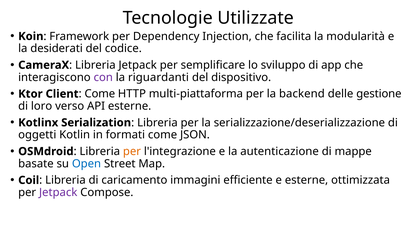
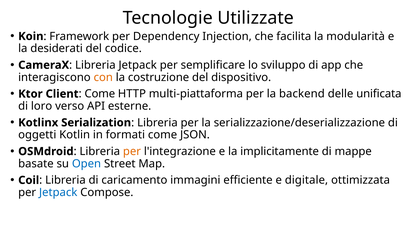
con colour: purple -> orange (103, 77)
riguardanti: riguardanti -> costruzione (159, 77)
gestione: gestione -> unificata (379, 94)
autenticazione: autenticazione -> implicitamente (280, 151)
e esterne: esterne -> digitale (306, 180)
Jetpack colour: purple -> blue (58, 192)
